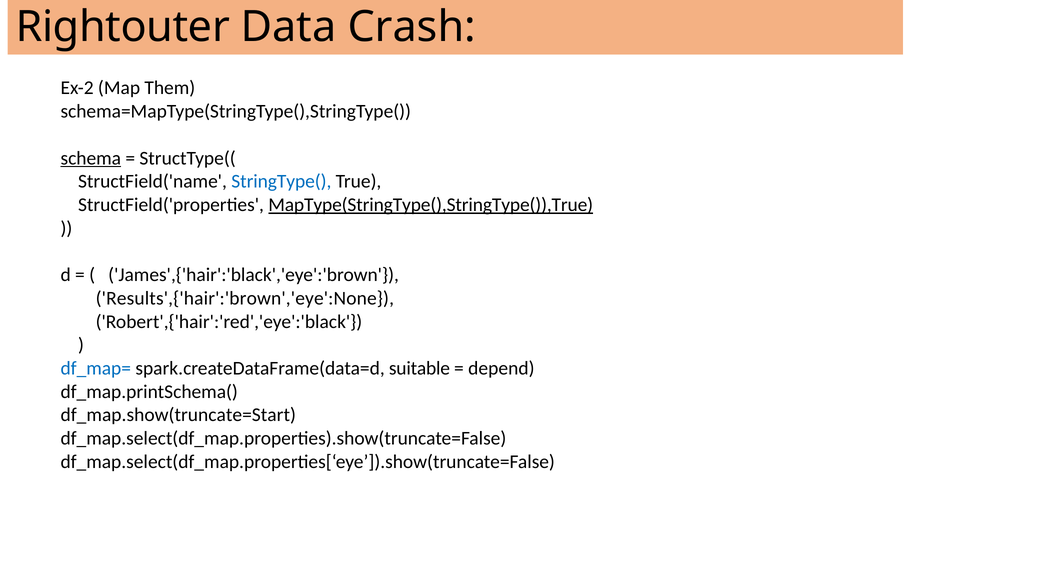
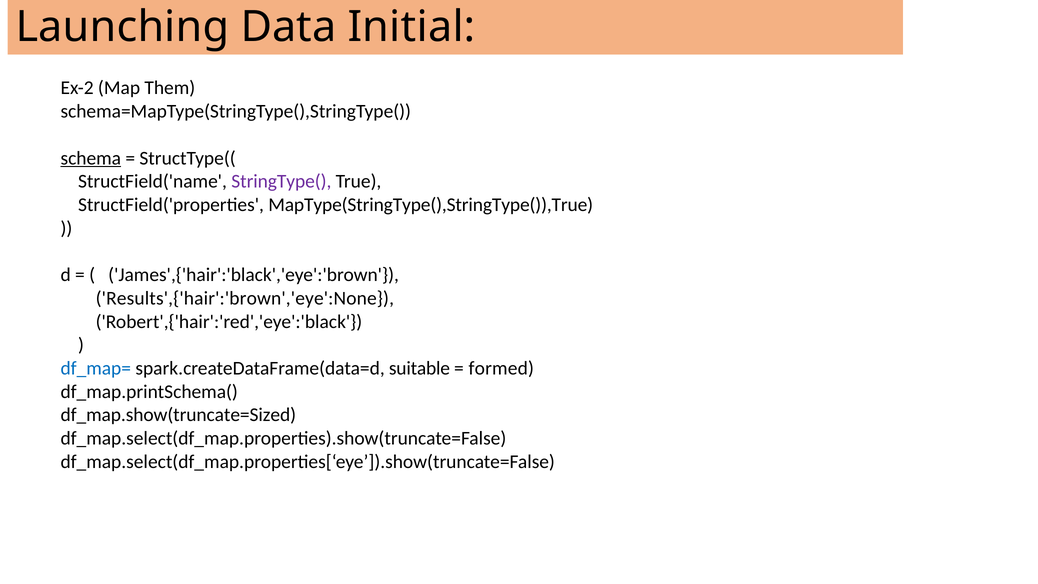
Rightouter: Rightouter -> Launching (122, 27)
Crash: Crash -> Initial (412, 27)
StringType( colour: blue -> purple (281, 181)
MapType(StringType(),StringType()),True underline: present -> none (431, 205)
depend: depend -> formed (501, 368)
df_map.show(truncate=Start: df_map.show(truncate=Start -> df_map.show(truncate=Sized (178, 415)
